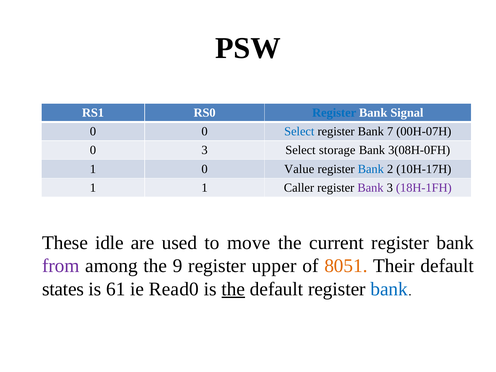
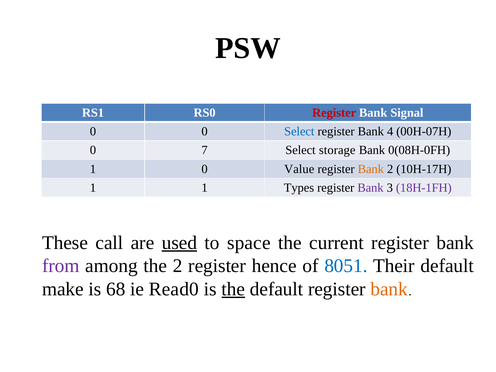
Register colour: blue -> red (334, 113)
7: 7 -> 4 (390, 132)
0 3: 3 -> 7 (205, 150)
3(08H-0FH: 3(08H-0FH -> 0(08H-0FH (419, 150)
Bank colour: blue -> orange (371, 169)
Caller: Caller -> Types (299, 188)
idle: idle -> call (109, 243)
used underline: none -> present (179, 243)
move: move -> space (249, 243)
the 9: 9 -> 2 (178, 266)
upper: upper -> hence (274, 266)
8051 colour: orange -> blue (346, 266)
states: states -> make (63, 289)
61: 61 -> 68 (116, 289)
bank colour: blue -> orange (389, 289)
